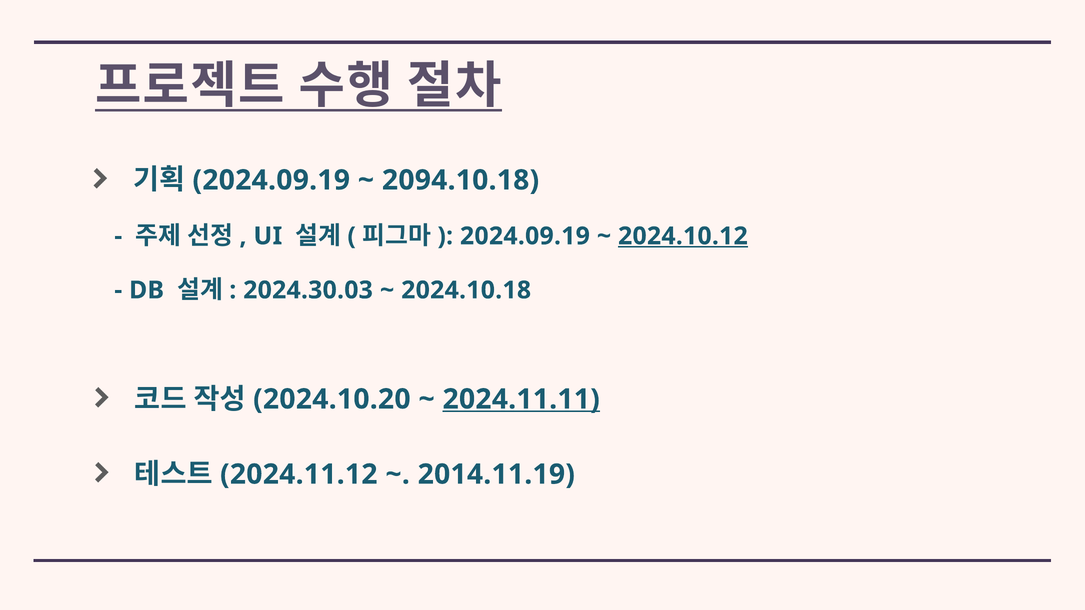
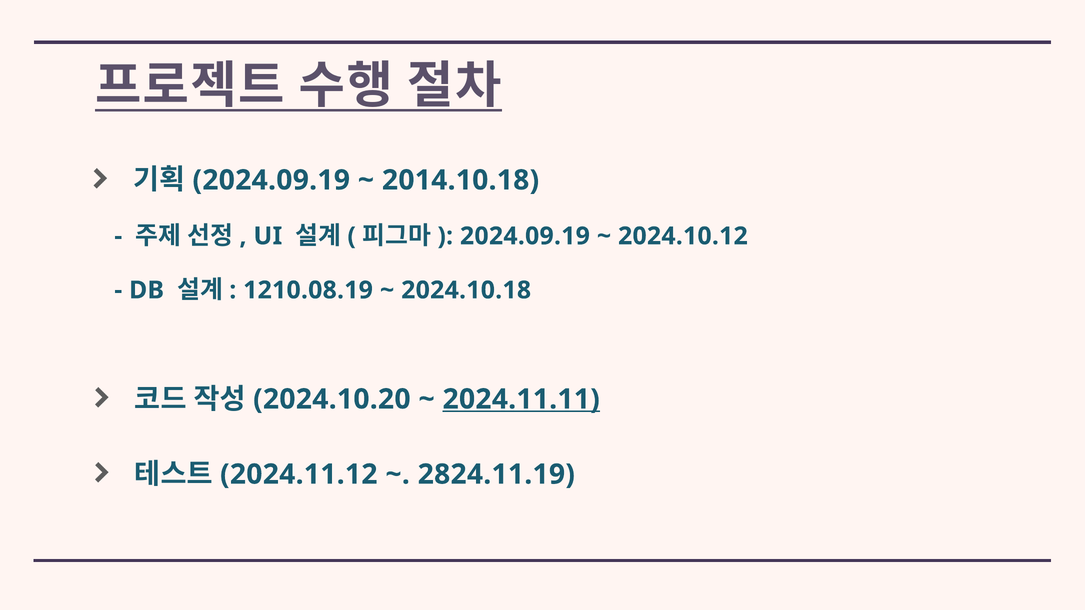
2094.10.18: 2094.10.18 -> 2014.10.18 (461, 180)
2024.10.12 underline: present -> none (683, 236)
2024.30.03: 2024.30.03 -> 1210.08.19 (308, 290)
2014.11.19: 2014.11.19 -> 2824.11.19 (496, 475)
